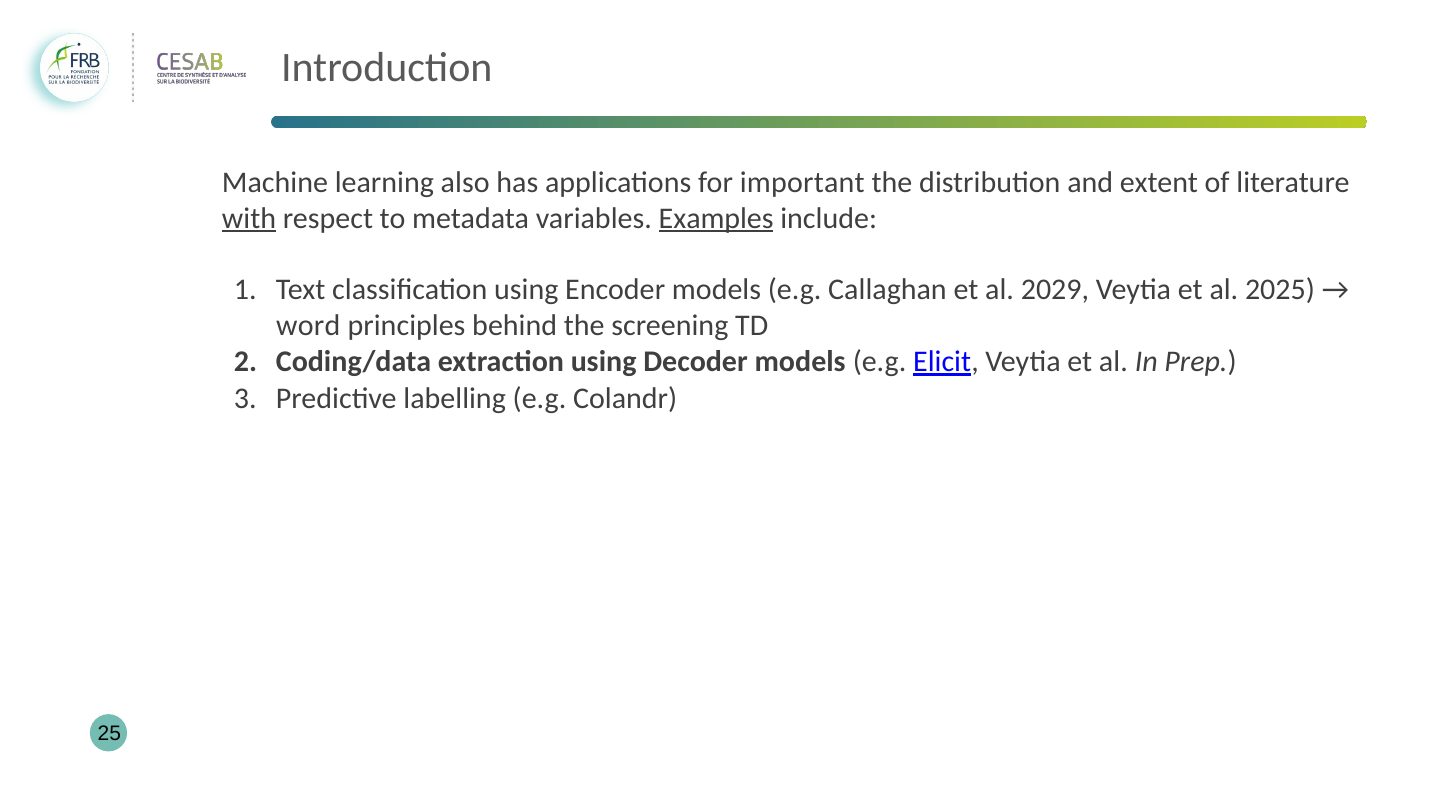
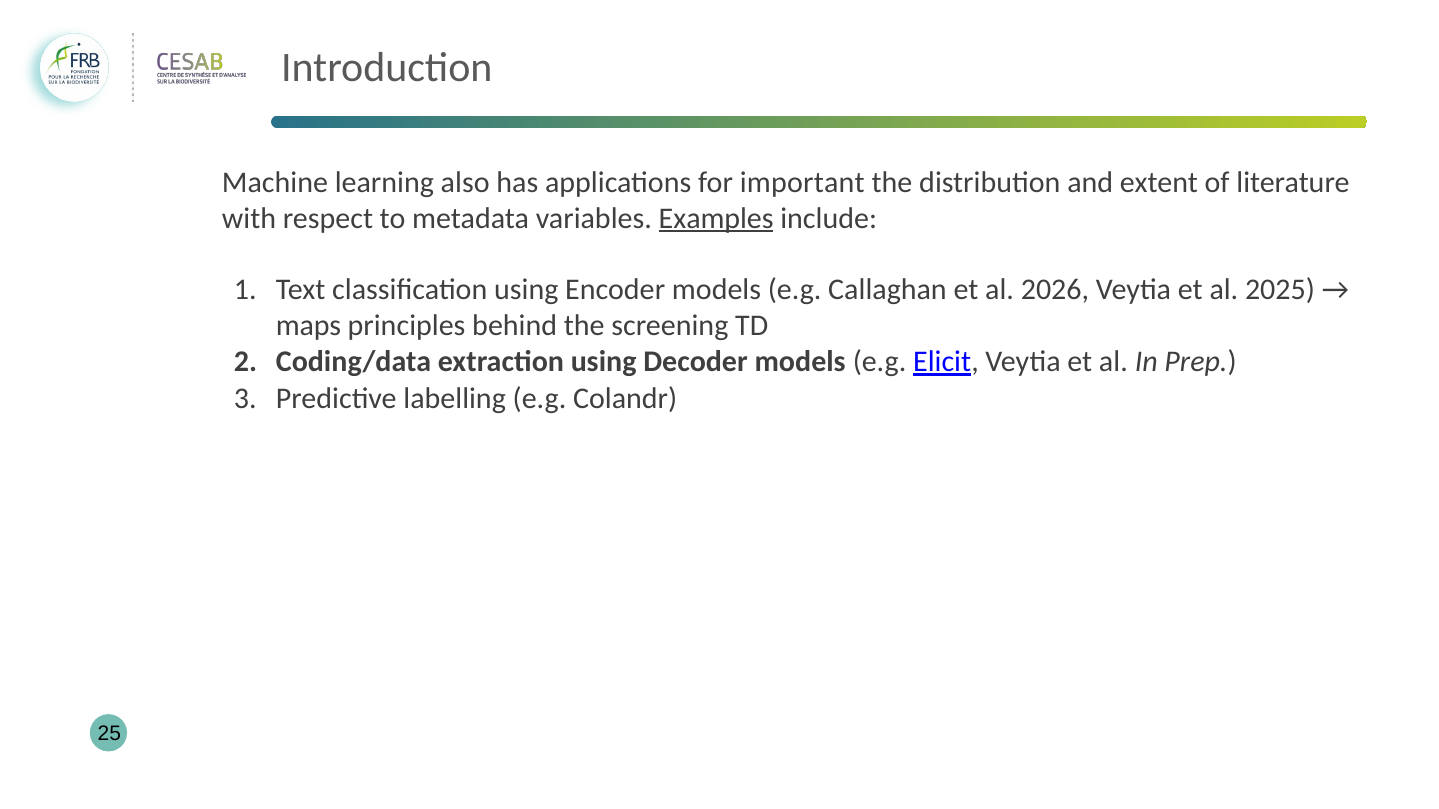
with underline: present -> none (249, 218)
2029: 2029 -> 2026 (1055, 290)
word: word -> maps (308, 326)
